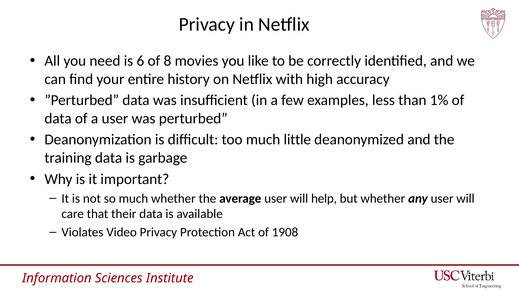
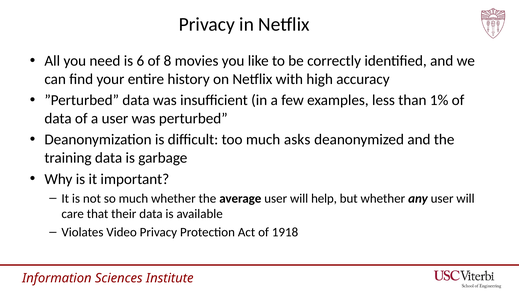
little: little -> asks (297, 140)
1908: 1908 -> 1918 (285, 232)
